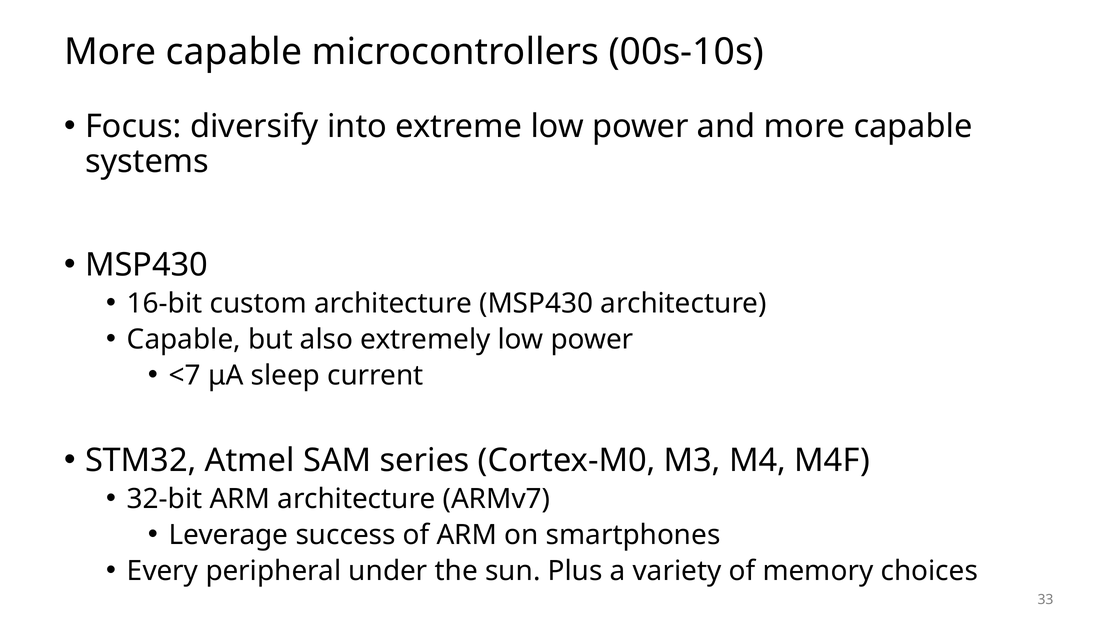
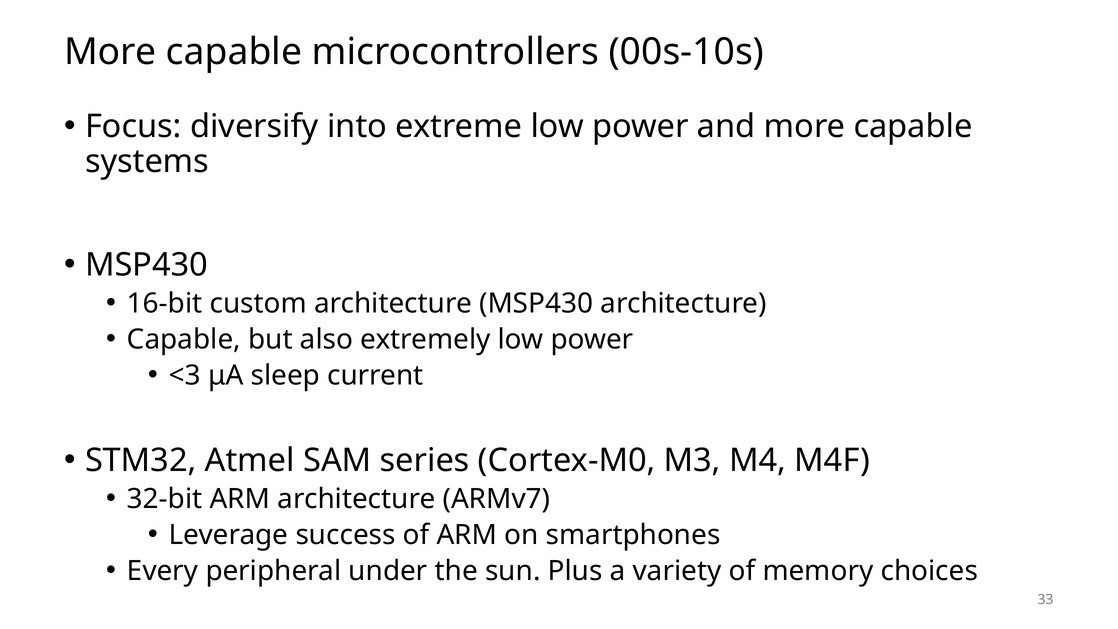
<7: <7 -> <3 (185, 375)
